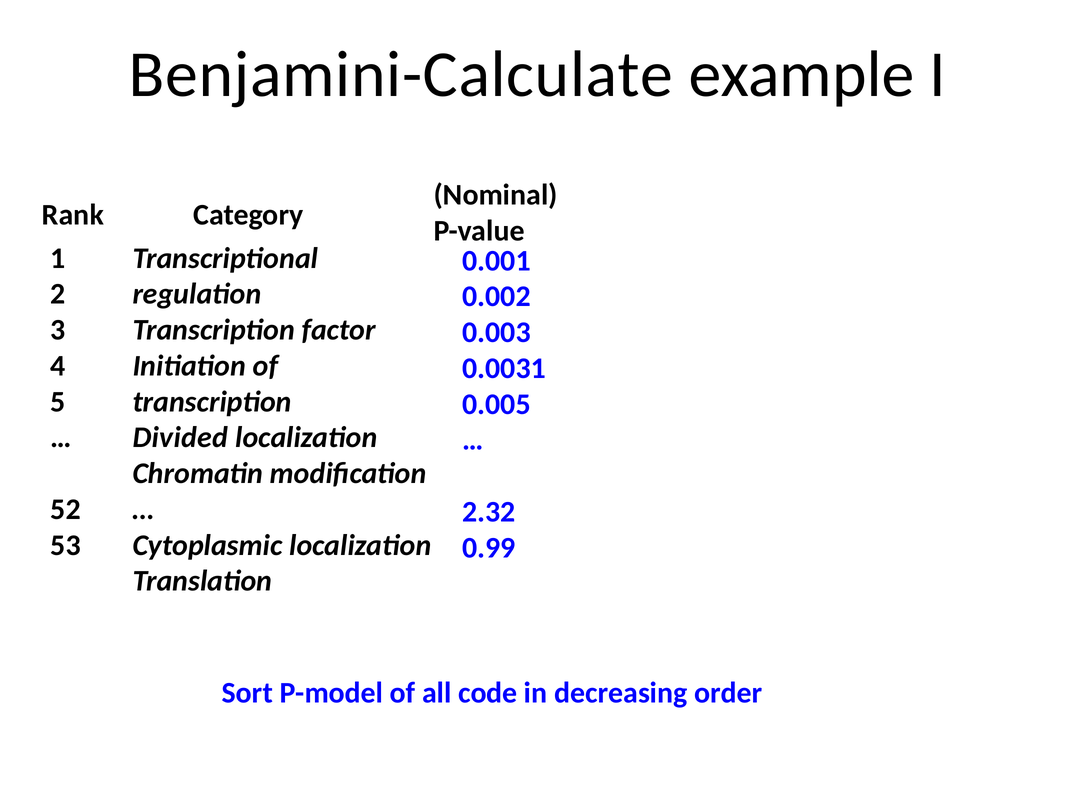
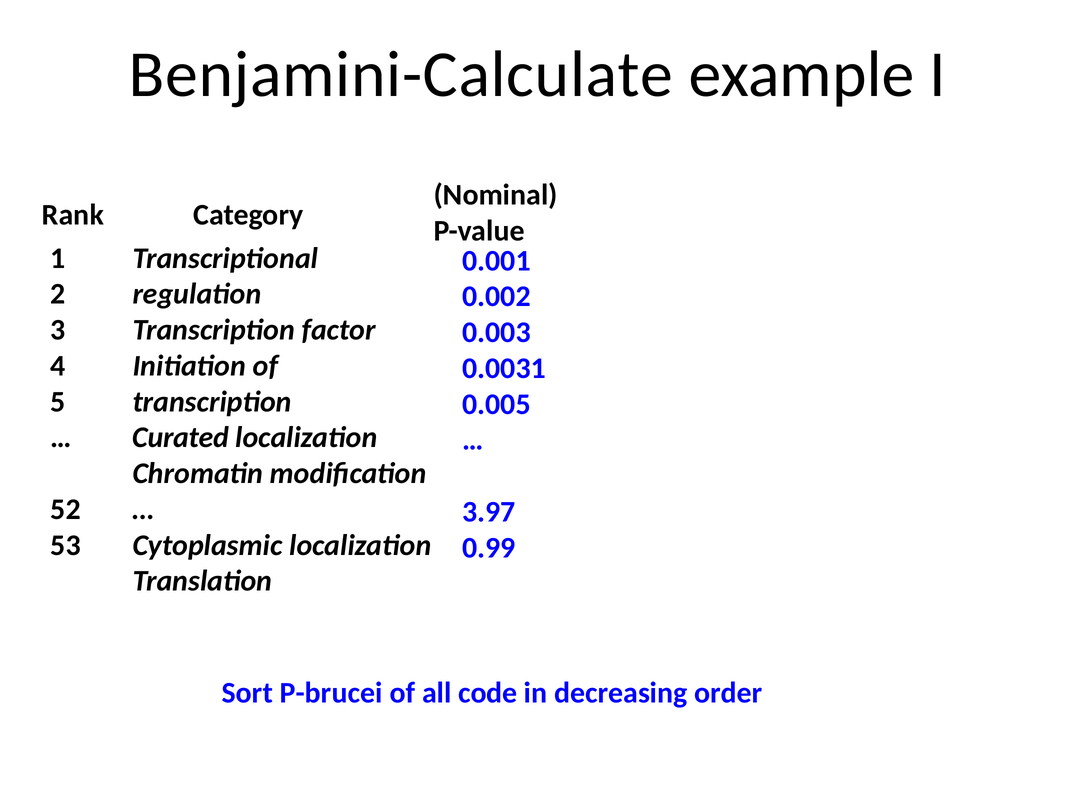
Divided: Divided -> Curated (181, 438)
2.32: 2.32 -> 3.97 (489, 512)
P-model: P-model -> P-brucei (331, 693)
